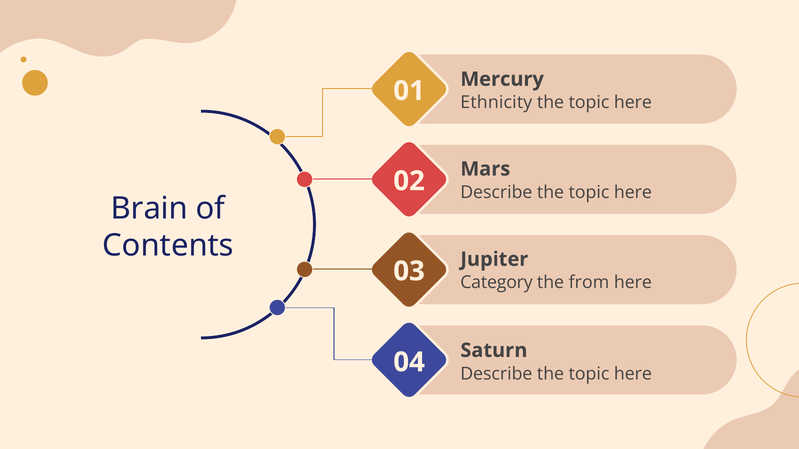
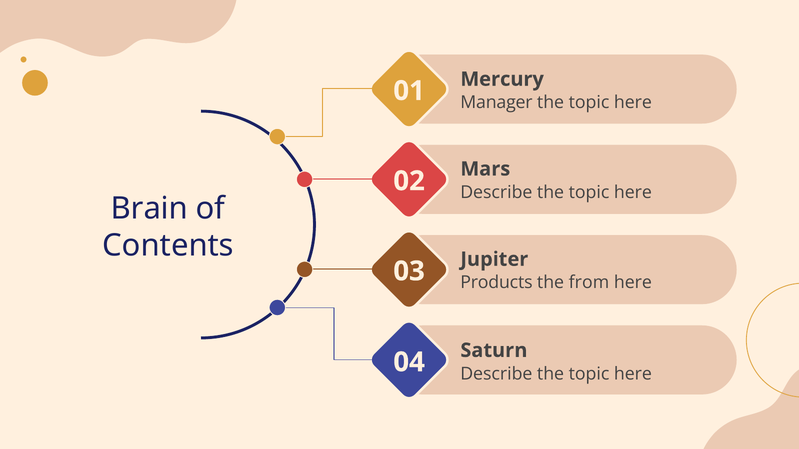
Ethnicity: Ethnicity -> Manager (496, 103)
Category: Category -> Products (496, 283)
